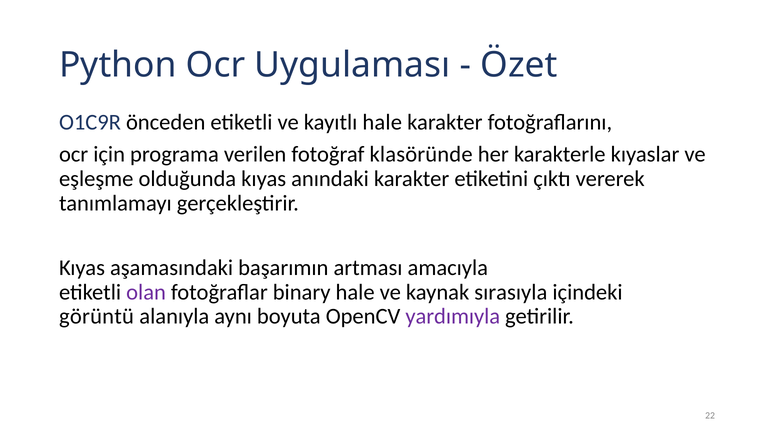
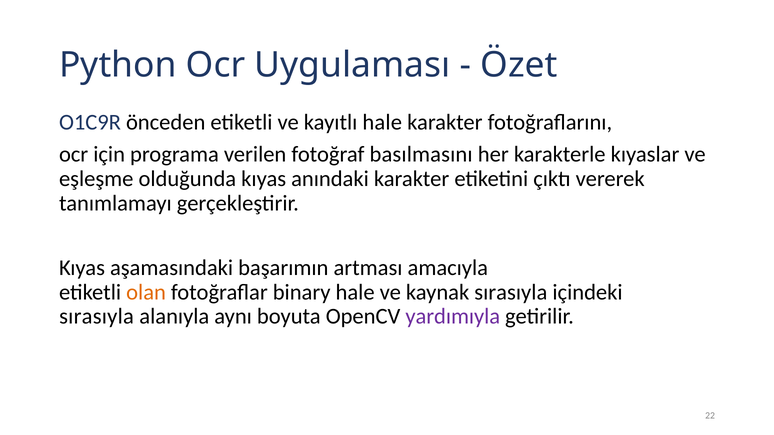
klasöründe: klasöründe -> basılmasını (421, 155)
olan colour: purple -> orange (146, 292)
görüntü: görüntü -> sırasıyla (97, 317)
